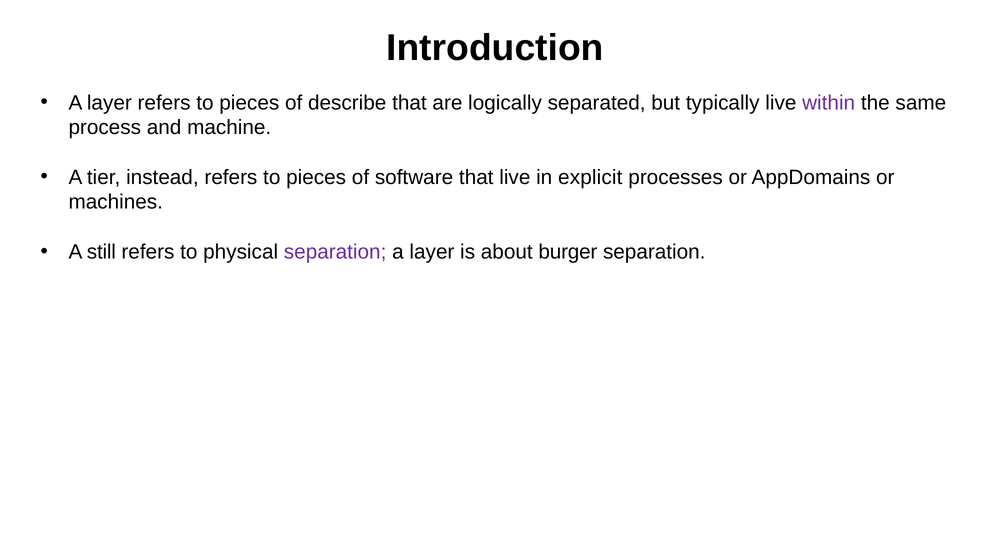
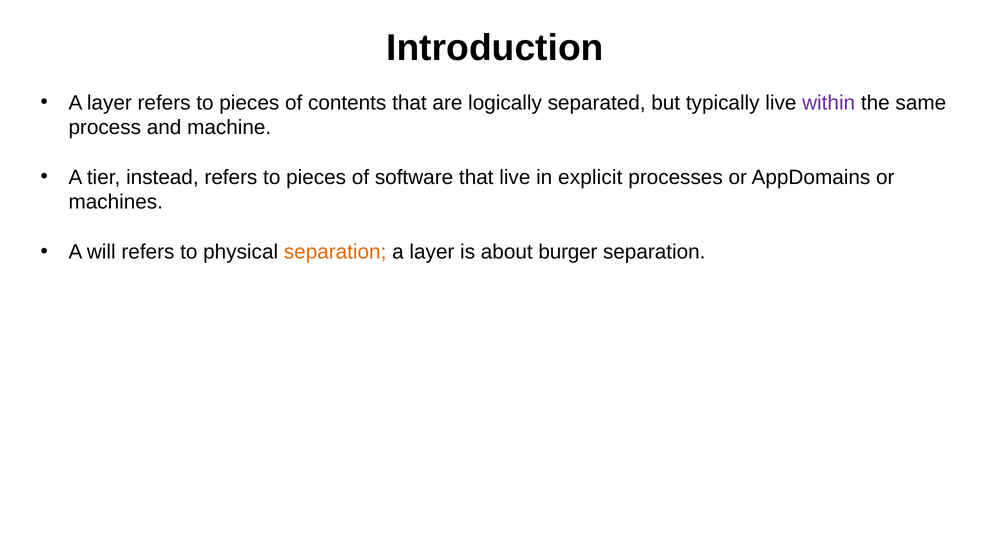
describe: describe -> contents (347, 103)
still: still -> will (101, 252)
separation colour: purple -> orange (335, 252)
